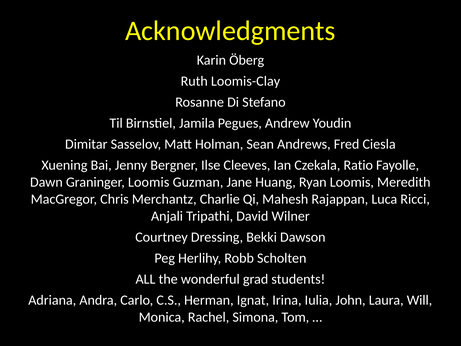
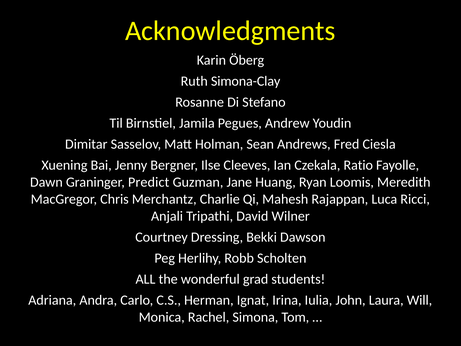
Loomis-Clay: Loomis-Clay -> Simona-Clay (246, 81)
Graninger Loomis: Loomis -> Predict (149, 182)
